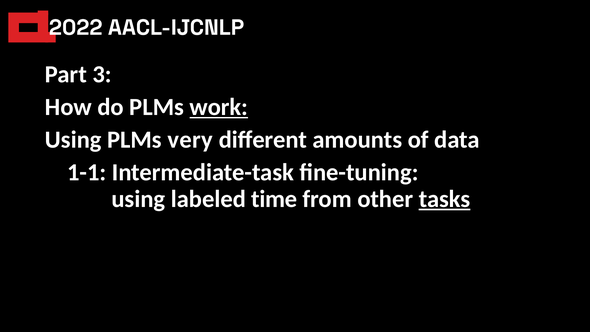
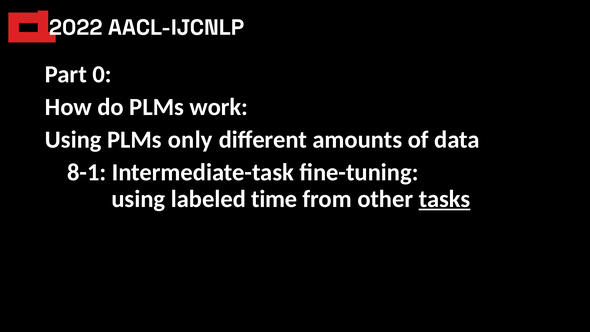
3: 3 -> 0 (102, 74)
work underline: present -> none (219, 107)
very: very -> only (190, 140)
1-1: 1-1 -> 8-1 (87, 172)
